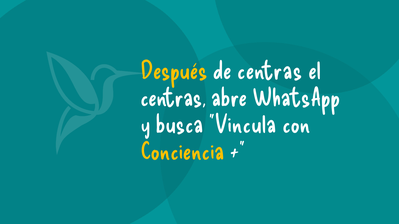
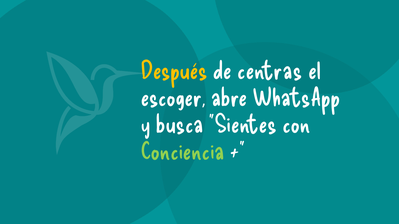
centras: centras -> escoger (173, 98)
Vincula: Vincula -> Sientes (243, 125)
Conciencia colour: yellow -> light green (183, 152)
